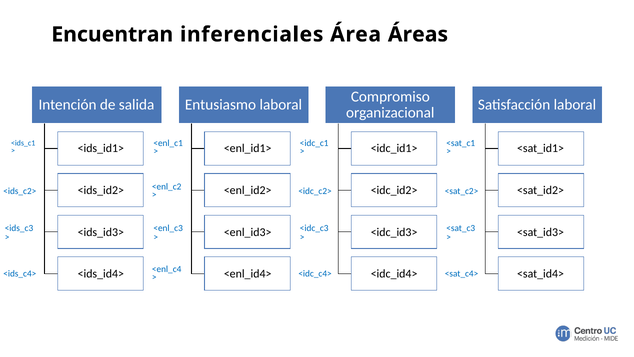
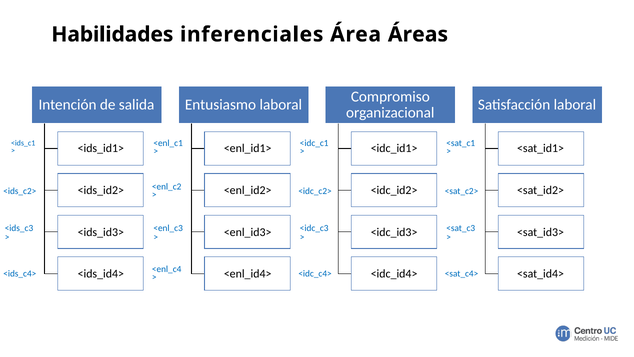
Encuentran: Encuentran -> Habilidades (112, 34)
